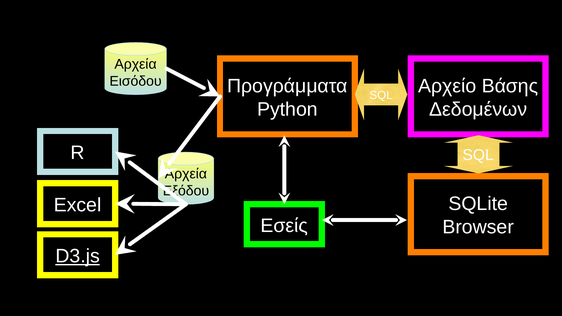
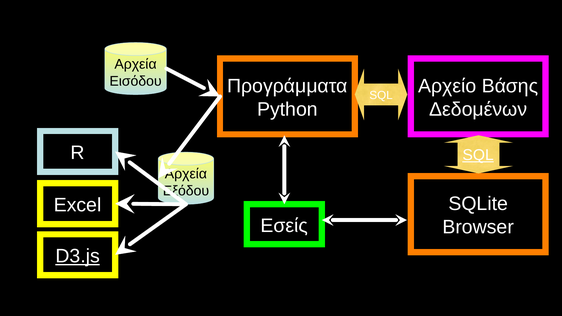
SQL underline: none -> present (478, 155)
